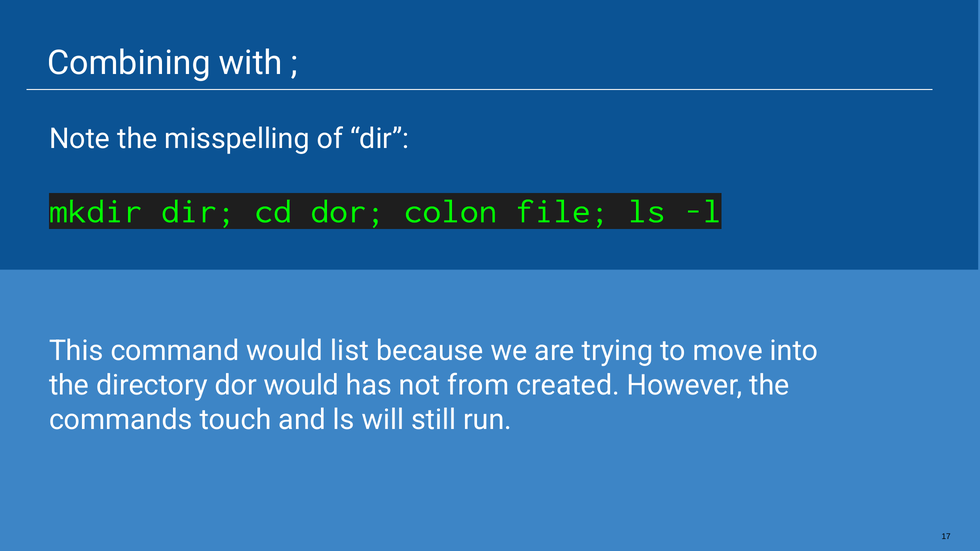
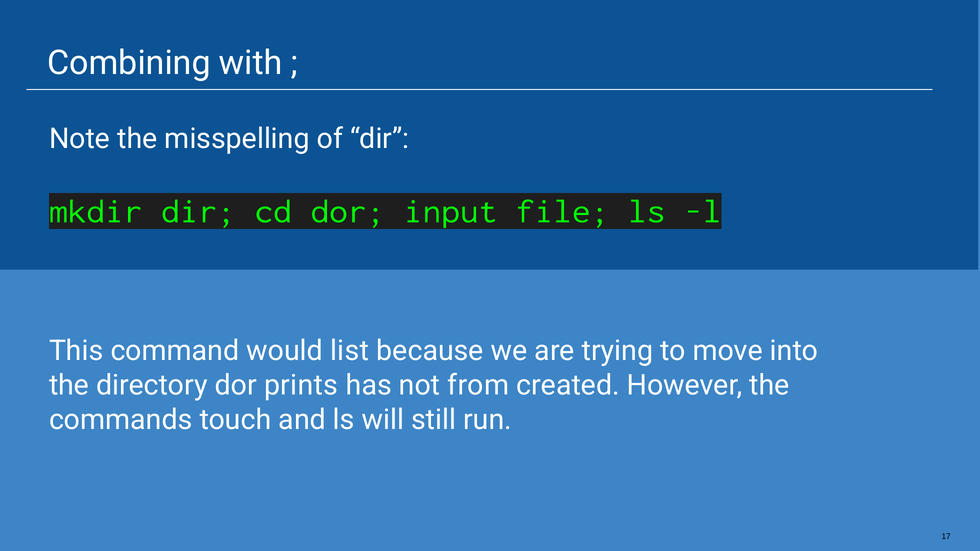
colon: colon -> input (451, 211)
dor would: would -> prints (301, 386)
